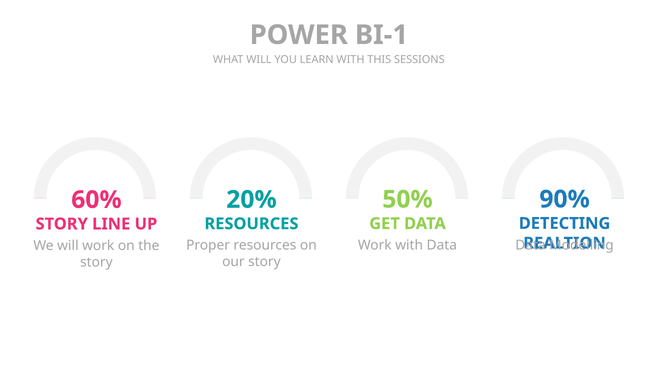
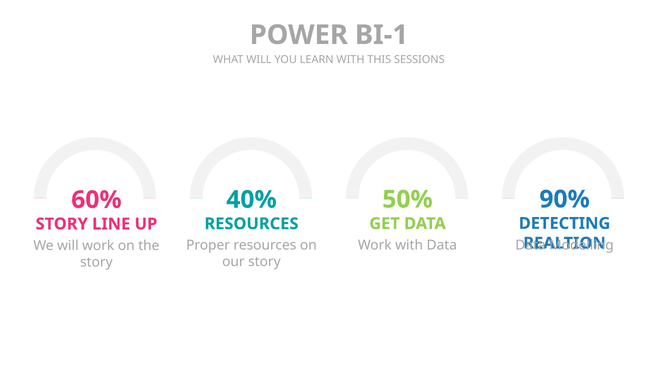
20%: 20% -> 40% (251, 200)
